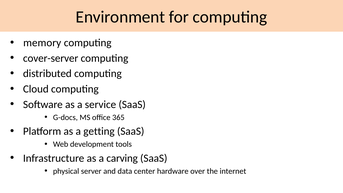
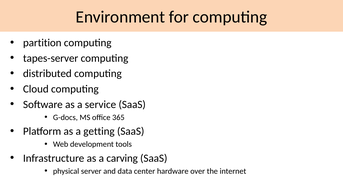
memory: memory -> partition (42, 43)
cover-server: cover-server -> tapes-server (51, 58)
